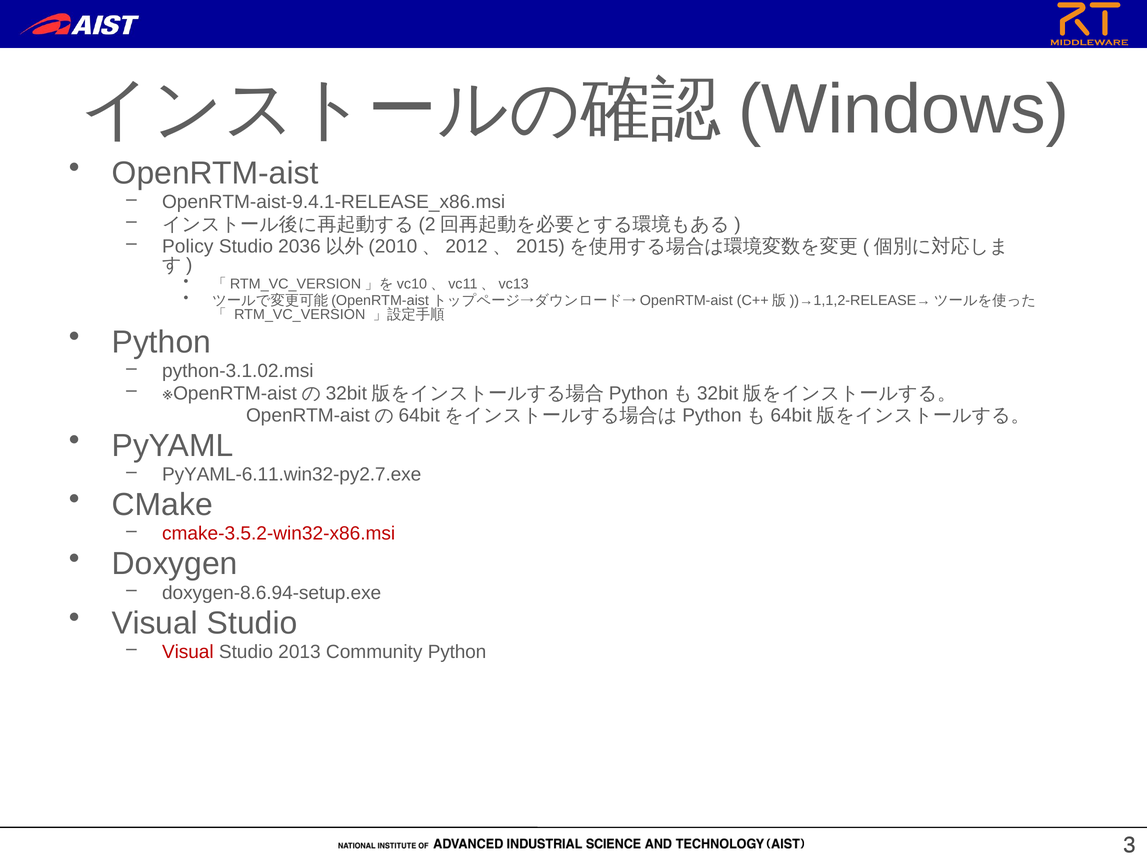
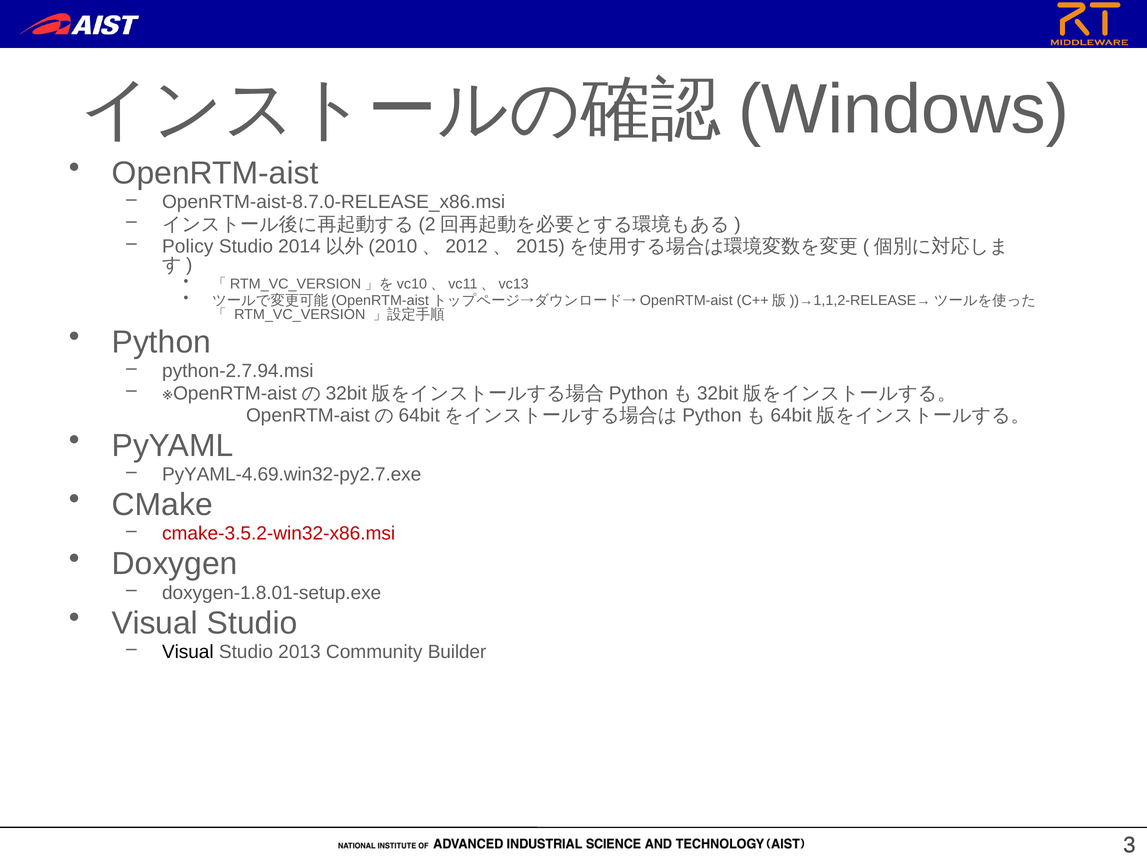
OpenRTM-aist-9.4.1-RELEASE_x86.msi: OpenRTM-aist-9.4.1-RELEASE_x86.msi -> OpenRTM-aist-8.7.0-RELEASE_x86.msi (334, 202)
2036: 2036 -> 2014 (299, 246)
python-3.1.02.msi: python-3.1.02.msi -> python-2.7.94.msi (238, 371)
PyYAML-6.11.win32-py2.7.exe: PyYAML-6.11.win32-py2.7.exe -> PyYAML-4.69.win32-py2.7.exe (292, 475)
doxygen-8.6.94-setup.exe: doxygen-8.6.94-setup.exe -> doxygen-1.8.01-setup.exe (272, 593)
Visual colour: red -> black (188, 652)
Community Python: Python -> Builder (457, 652)
